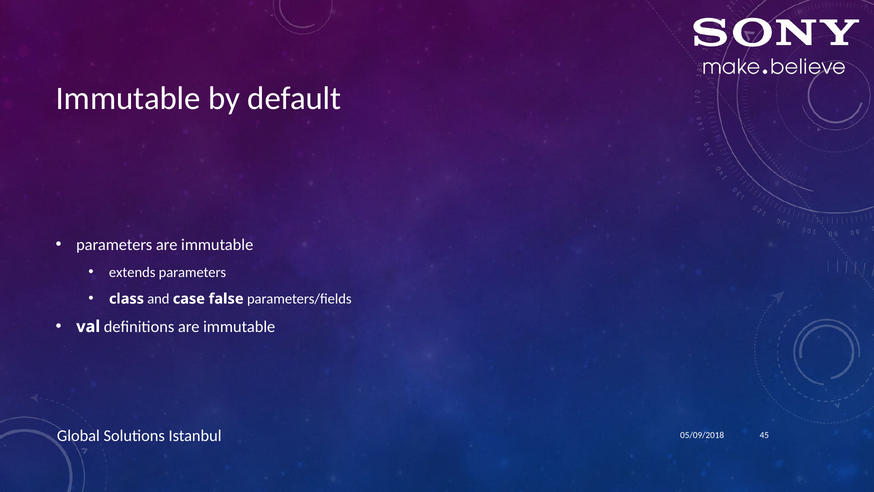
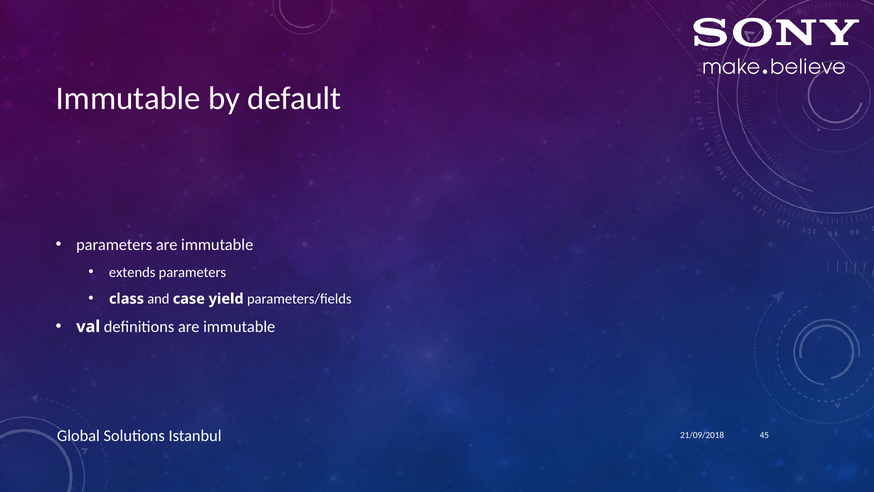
false: false -> yield (226, 299)
05/09/2018: 05/09/2018 -> 21/09/2018 (702, 435)
